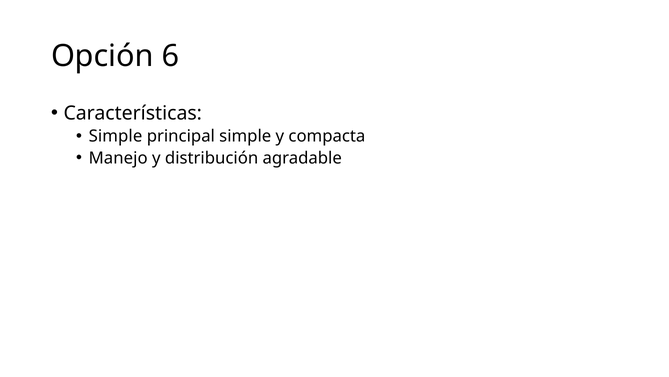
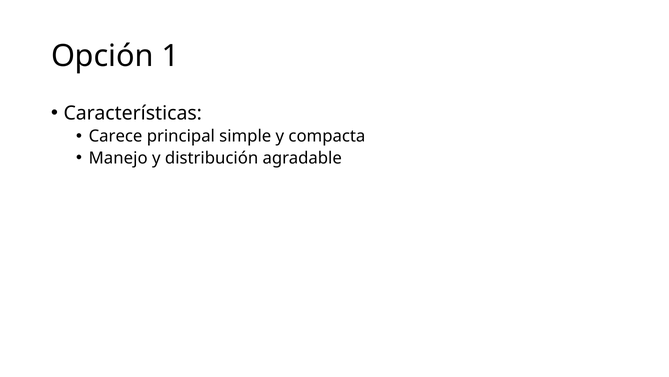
6: 6 -> 1 (171, 56)
Simple: Simple -> Carece (116, 136)
